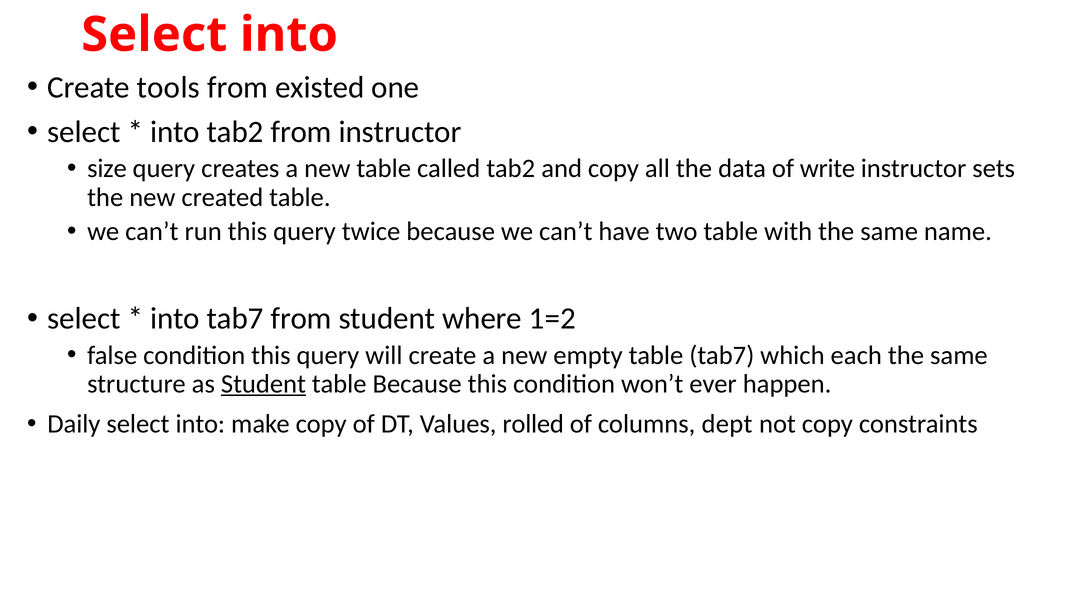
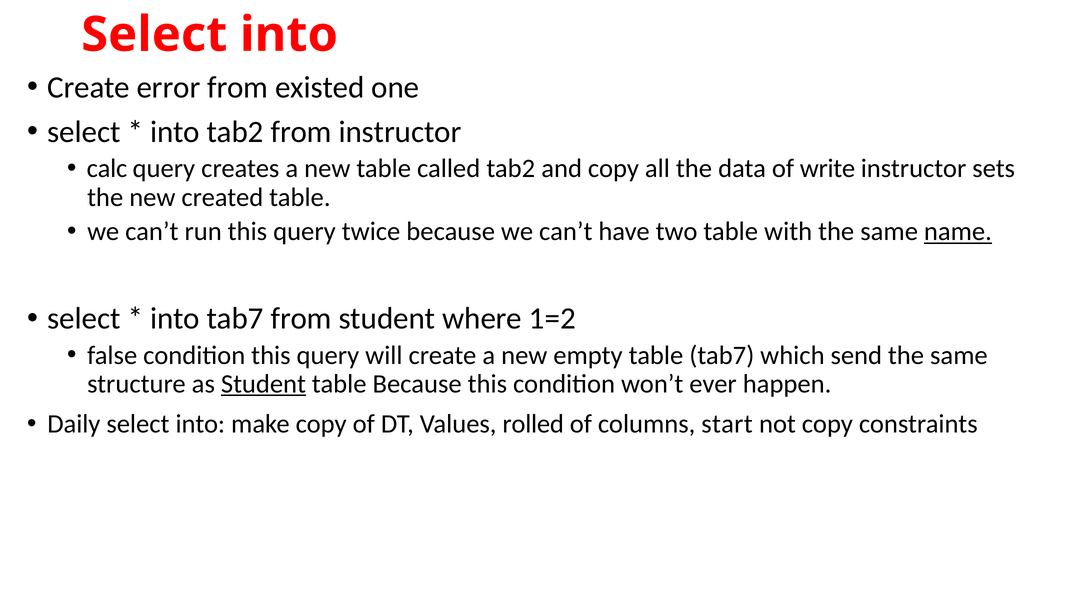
tools: tools -> error (169, 87)
size: size -> calc (107, 169)
name underline: none -> present (958, 232)
each: each -> send (856, 355)
dept: dept -> start (727, 424)
